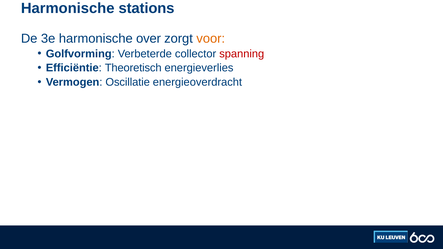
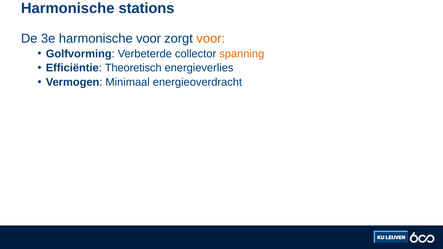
harmonische over: over -> voor (149, 38)
spanning colour: red -> orange (242, 54)
Oscillatie: Oscillatie -> Minimaal (128, 82)
